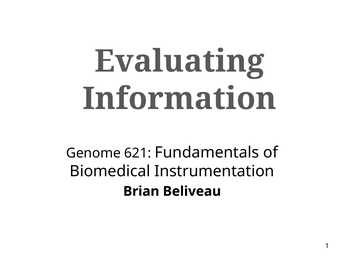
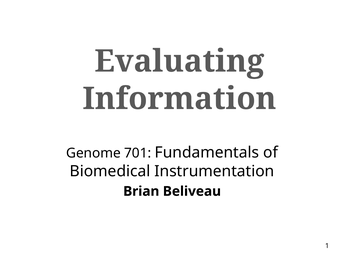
621: 621 -> 701 (138, 153)
